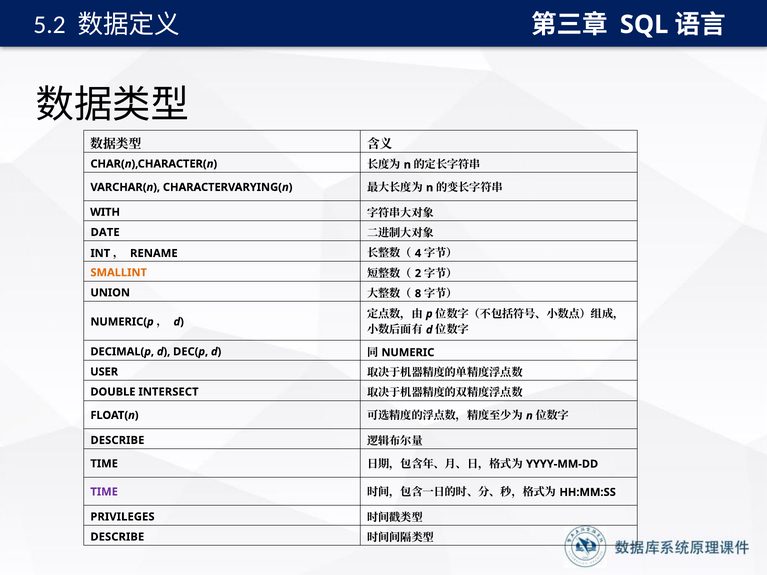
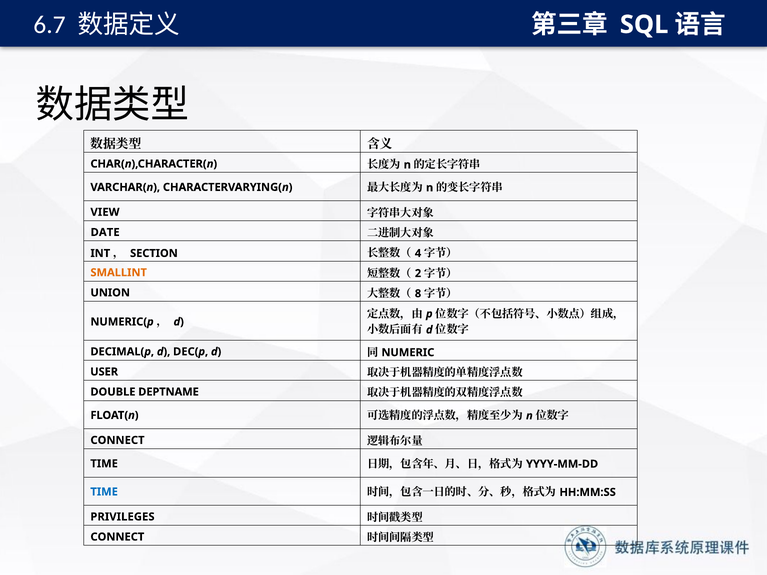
5.2: 5.2 -> 6.7 (49, 25)
WITH: WITH -> VIEW (105, 212)
RENAME: RENAME -> SECTION (154, 253)
INTERSECT: INTERSECT -> DEPTNAME (169, 392)
DESCRIBE: DESCRIBE -> CONNECT (117, 440)
TIME colour: purple -> blue (104, 492)
DESCRIBE: DESCRIBE -> CONNECT (117, 537)
